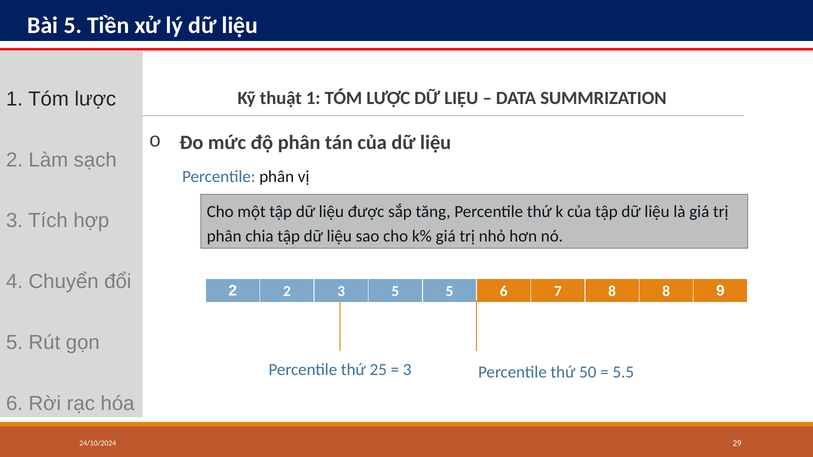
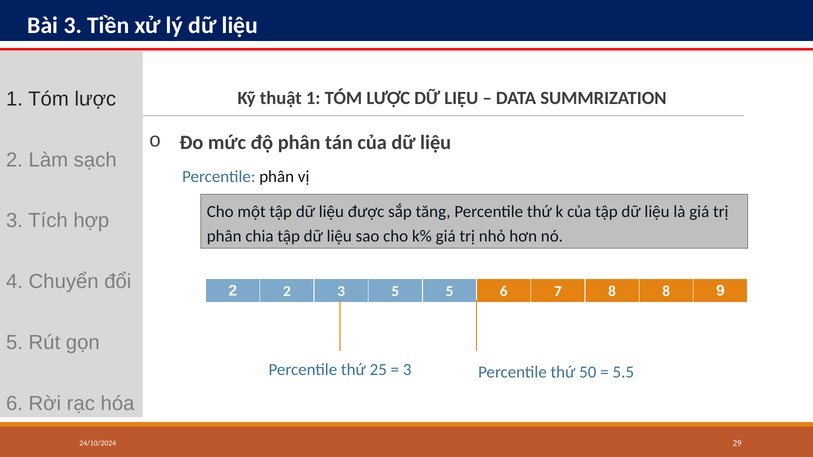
Bài 5: 5 -> 3 (73, 25)
